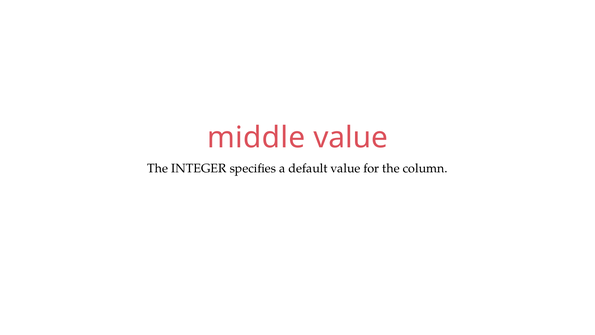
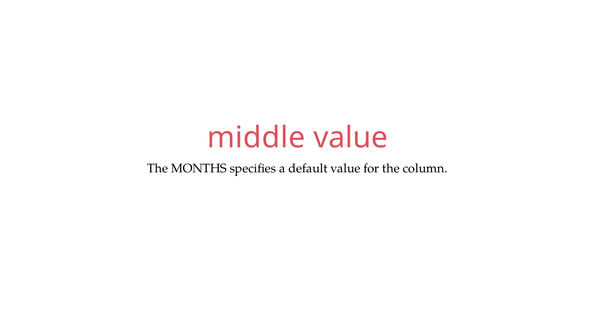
INTEGER: INTEGER -> MONTHS (199, 168)
